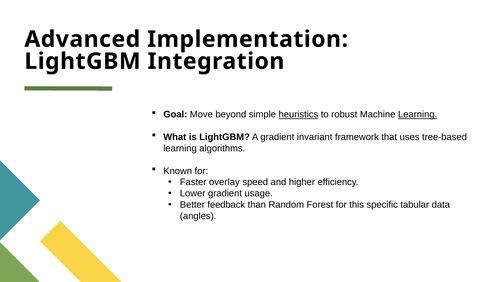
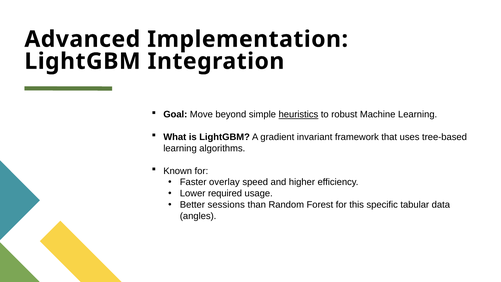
Learning underline: present -> none (418, 114)
Lower gradient: gradient -> required (225, 193)
feedback: feedback -> sessions (226, 205)
